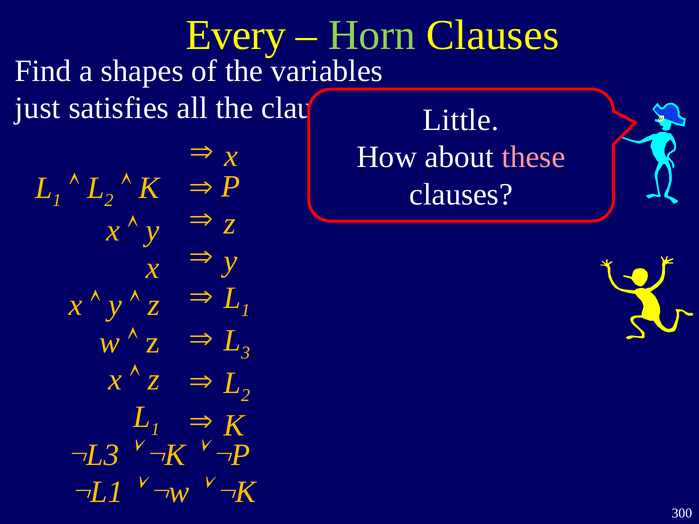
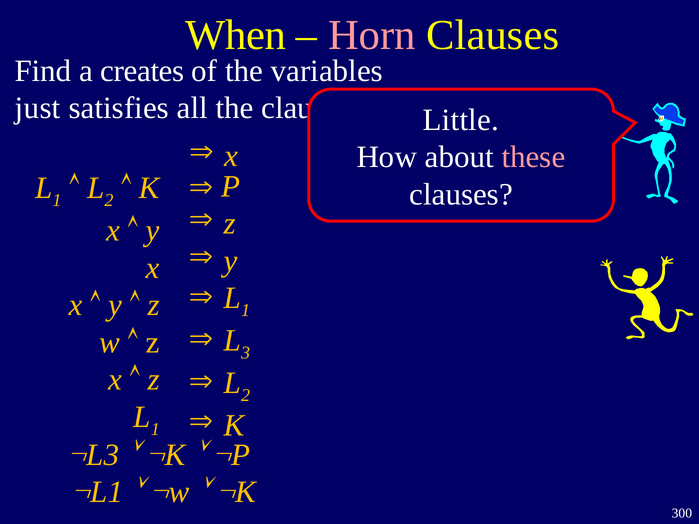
Every: Every -> When (236, 35)
Horn colour: light green -> pink (372, 35)
shapes: shapes -> creates (142, 71)
